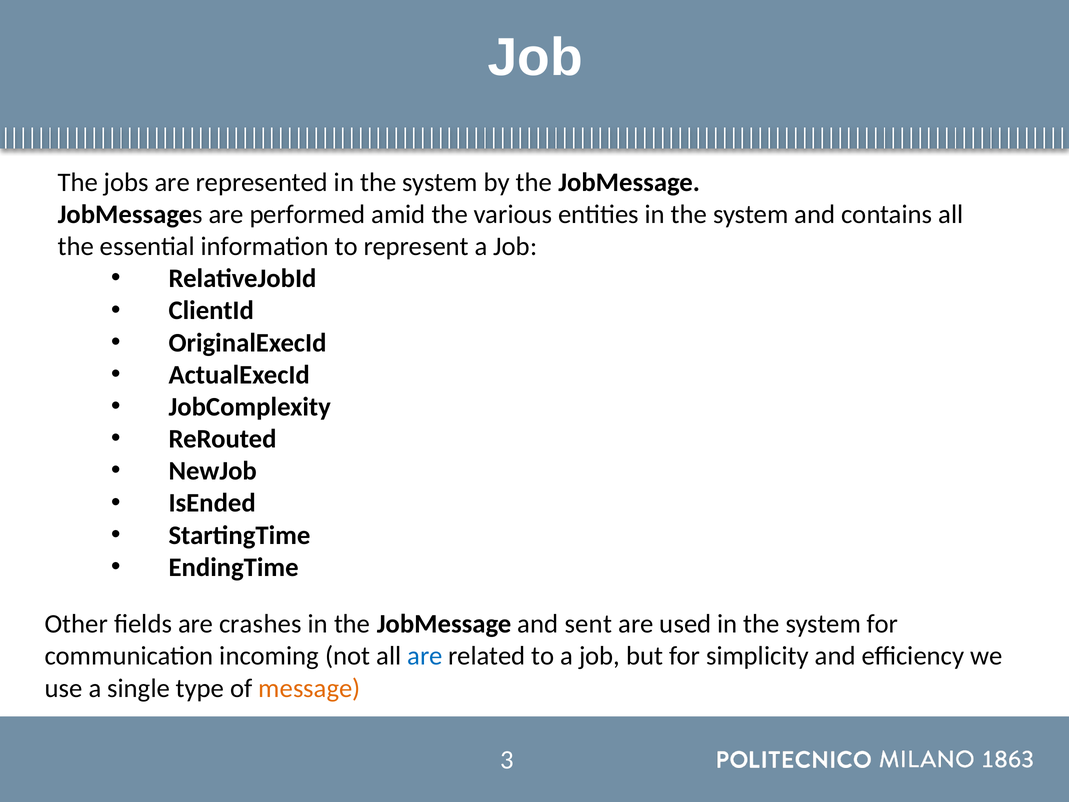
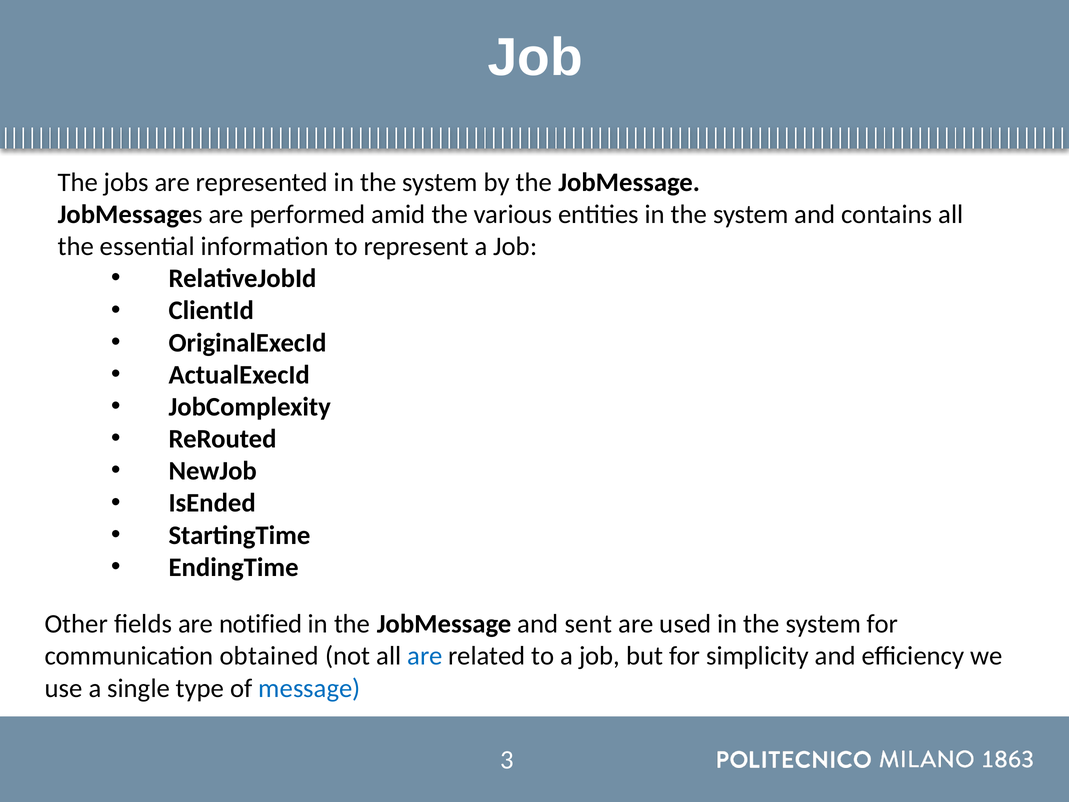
crashes: crashes -> notified (261, 624)
incoming: incoming -> obtained (269, 656)
message colour: orange -> blue (310, 688)
